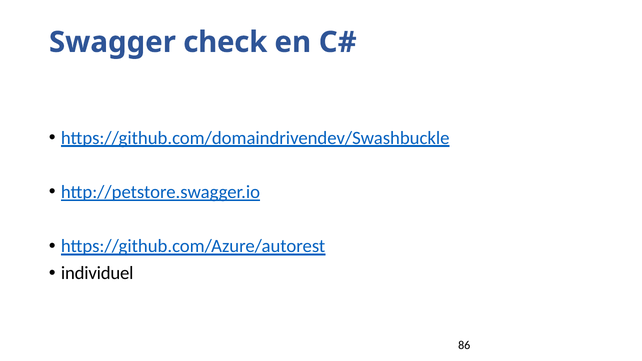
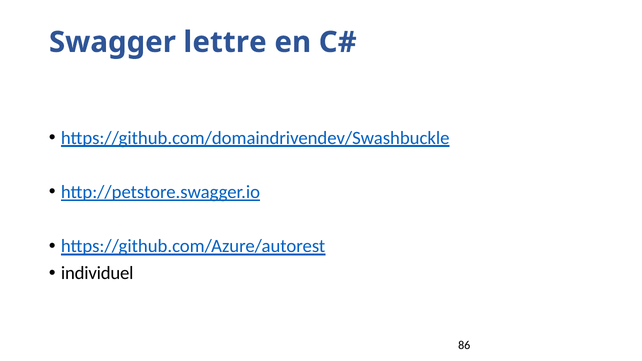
check: check -> lettre (225, 42)
